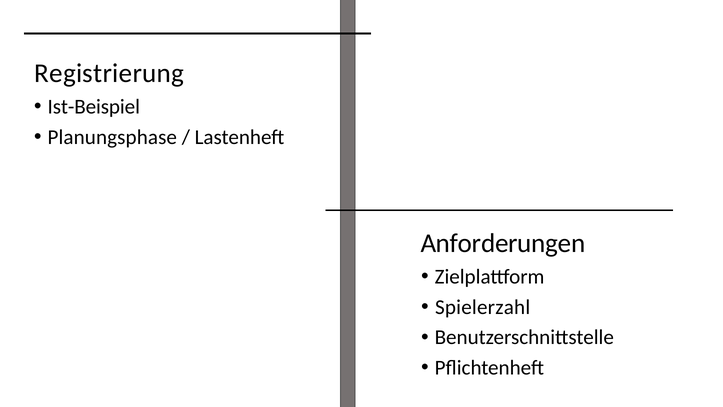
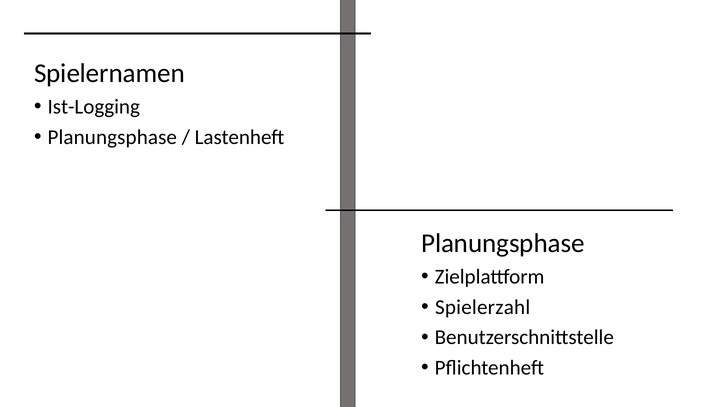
Registrierung: Registrierung -> Spielernamen (109, 73)
Ist-Beispiel: Ist-Beispiel -> Ist-Logging (94, 107)
Anforderungen: Anforderungen -> Planungsphase (503, 243)
